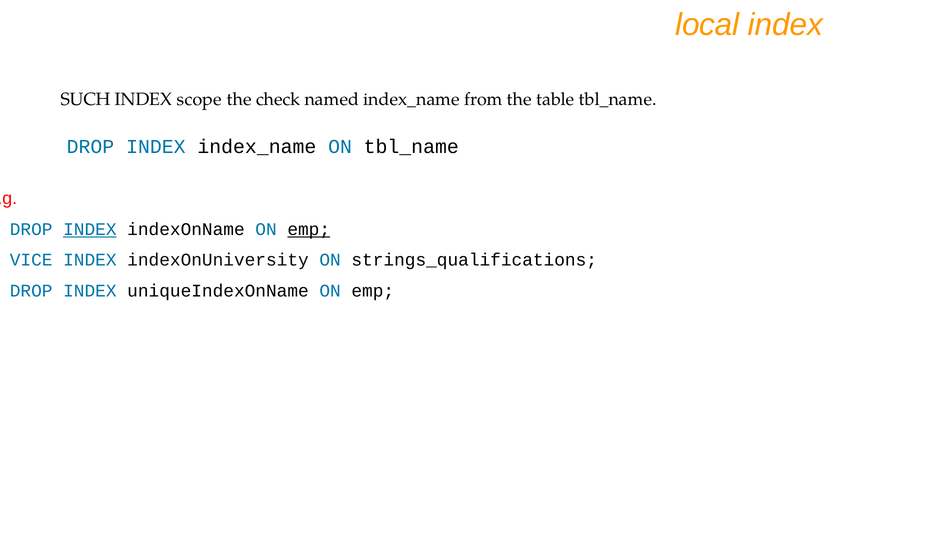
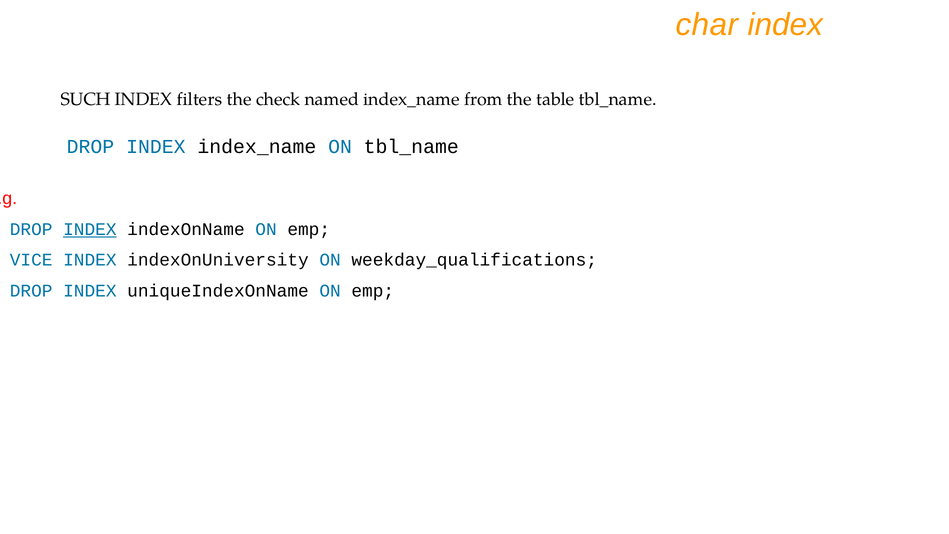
local: local -> char (707, 25)
scope: scope -> filters (199, 100)
emp underline: present -> none (309, 229)
strings_qualifications: strings_qualifications -> weekday_qualifications (474, 260)
